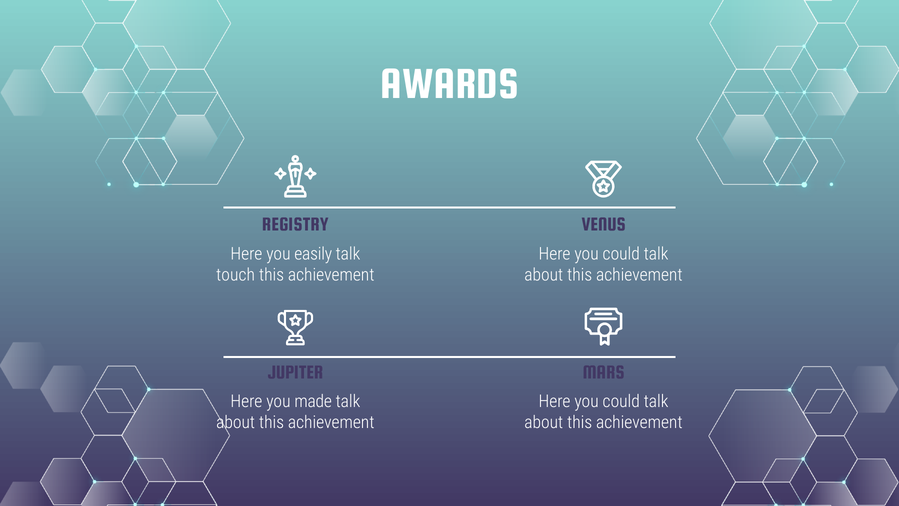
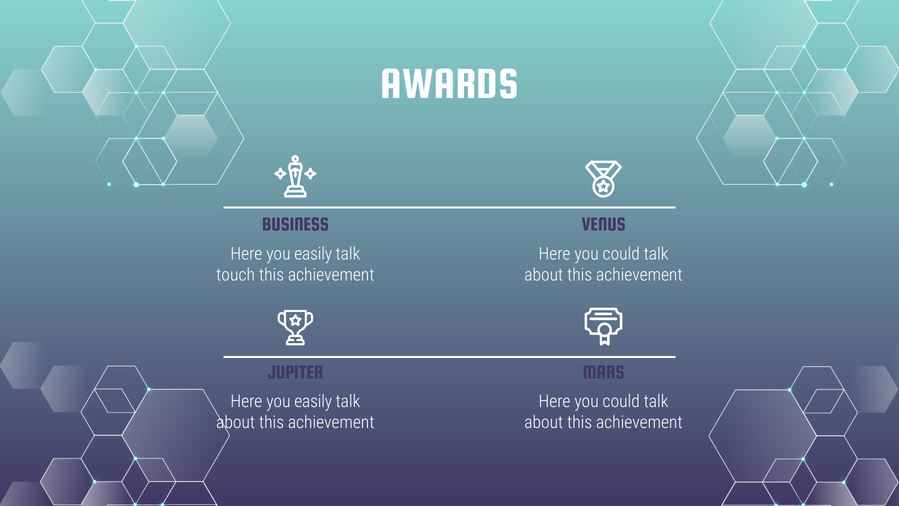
REGISTRY: REGISTRY -> BUSINESS (295, 224)
made: made -> easily (313, 401)
